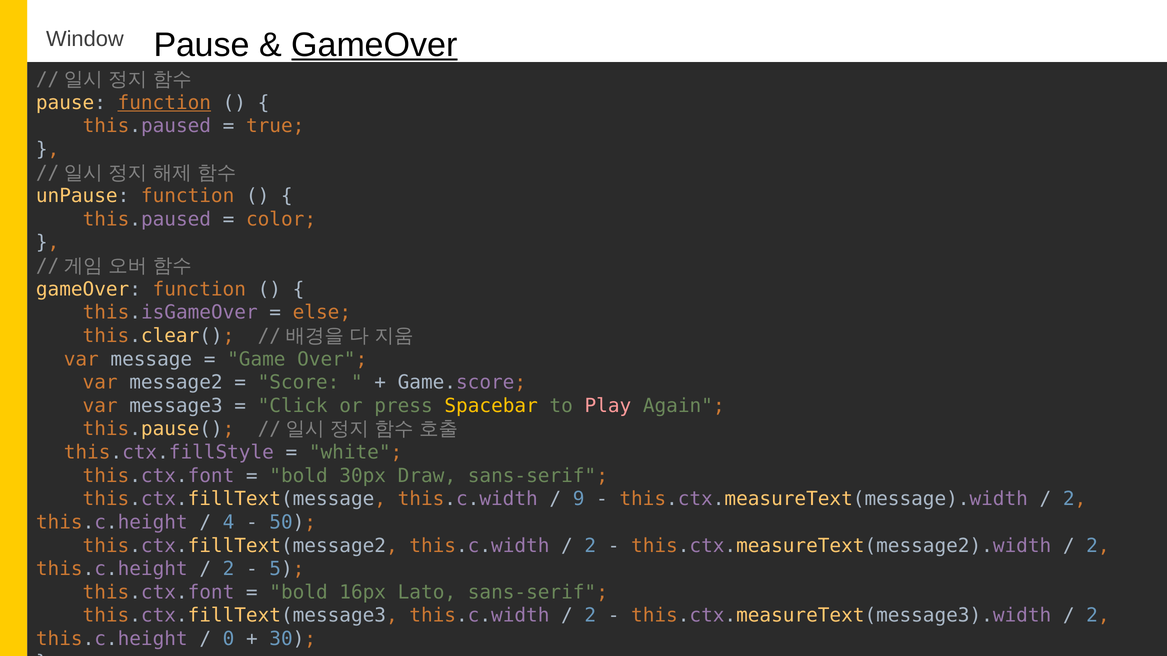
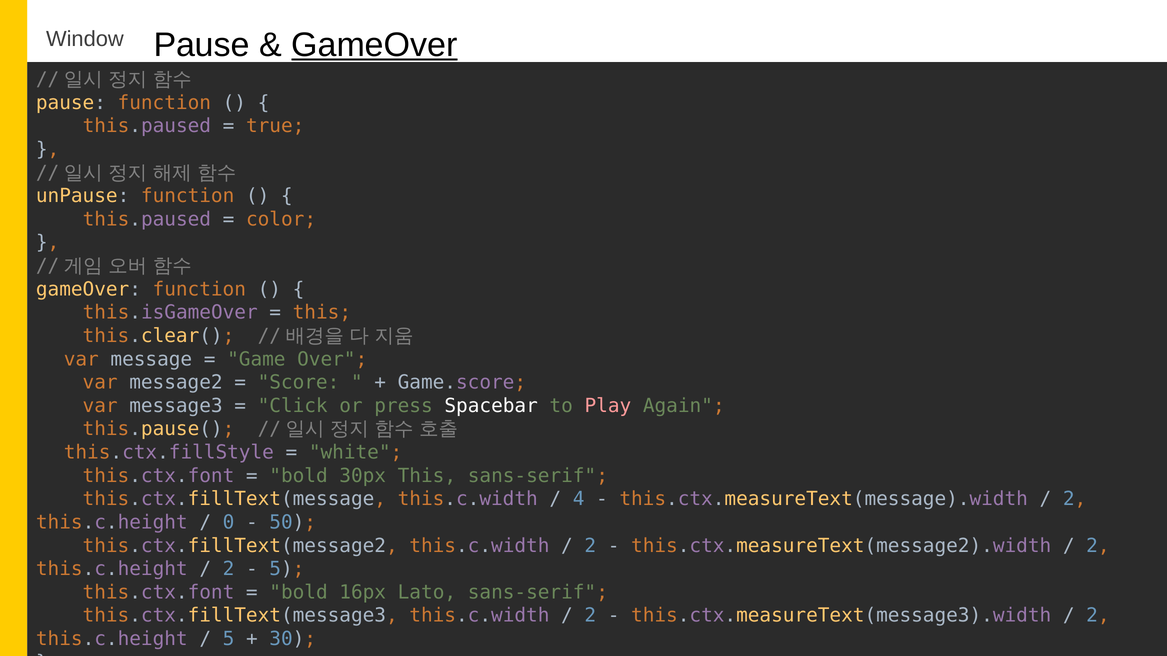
function underline: present -> none (164, 103)
else: else -> this (322, 313)
Spacebar colour: yellow -> white (491, 406)
30px Draw: Draw -> This (427, 476)
9: 9 -> 4 (579, 499)
4: 4 -> 0 (229, 523)
0: 0 -> 5 (229, 639)
